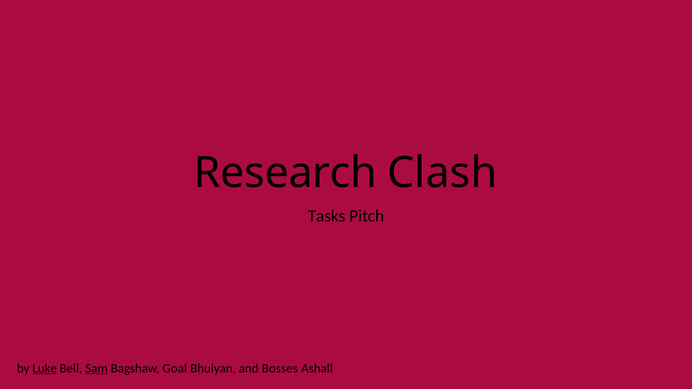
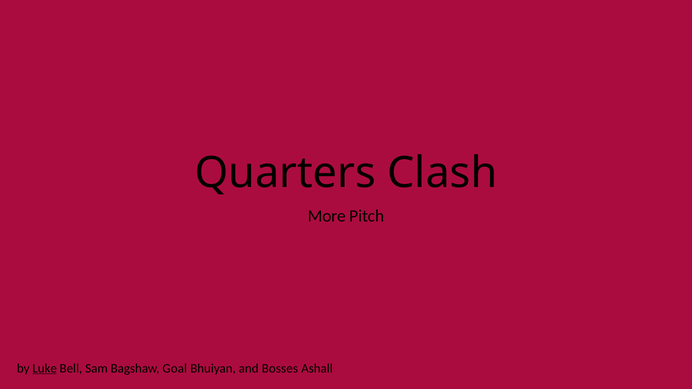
Research: Research -> Quarters (285, 173)
Tasks: Tasks -> More (327, 216)
Sam underline: present -> none (97, 368)
